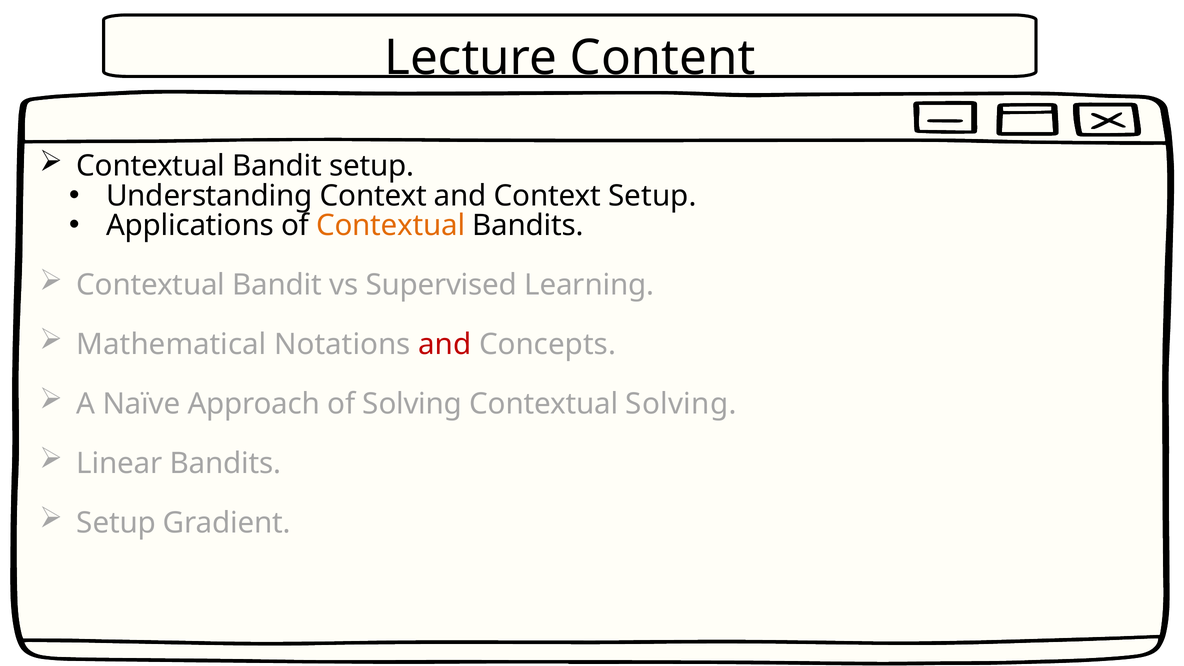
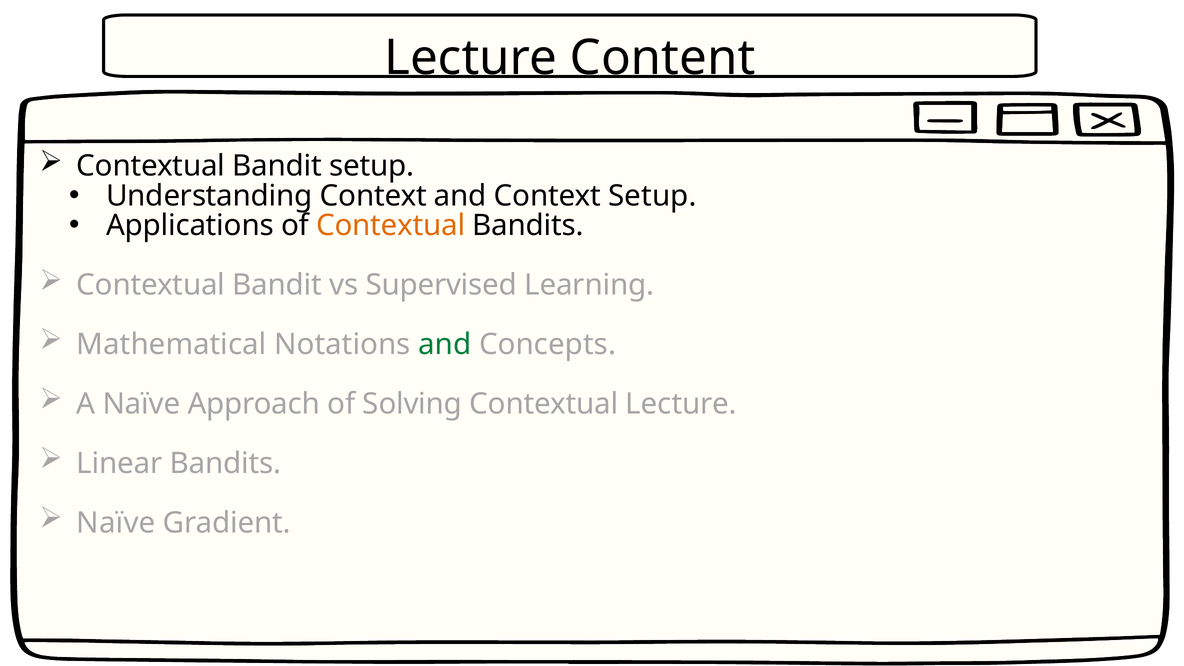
and colour: red -> green (445, 344)
Contextual Solving: Solving -> Lecture (681, 404)
Setup: Setup -> Naïve (116, 523)
